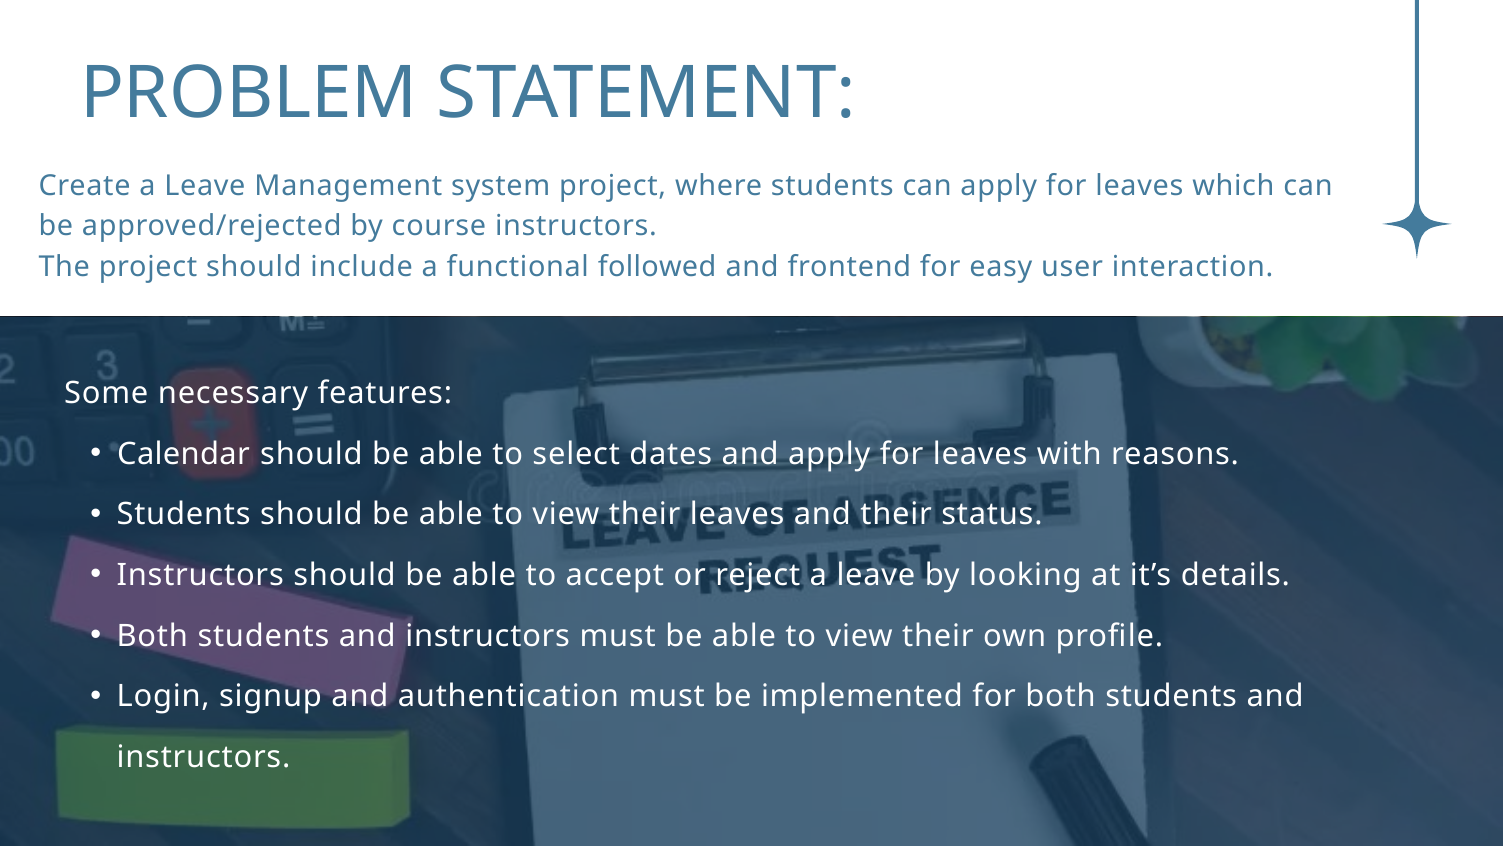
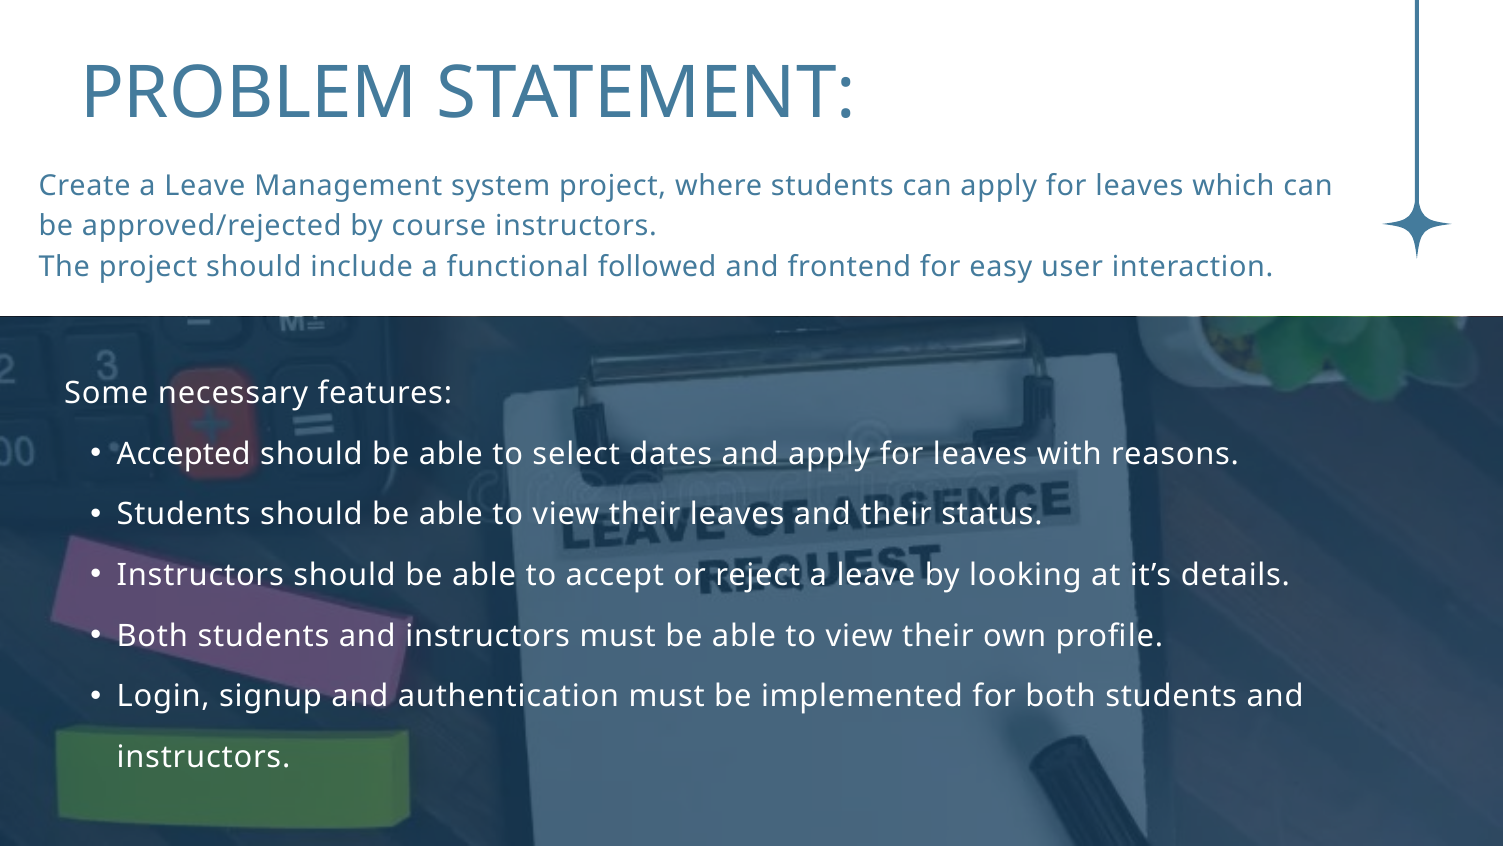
Calendar: Calendar -> Accepted (184, 454)
